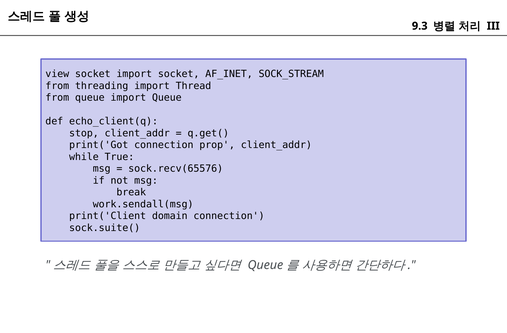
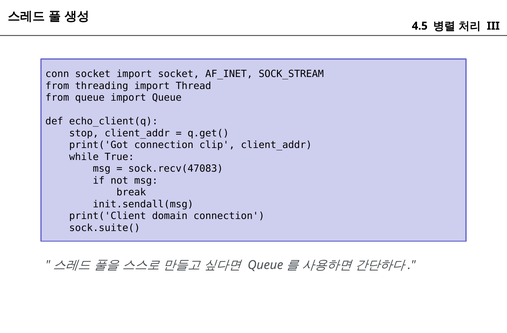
9.3: 9.3 -> 4.5 (420, 26)
view: view -> conn (57, 74)
prop: prop -> clip (217, 145)
sock.recv(65576: sock.recv(65576 -> sock.recv(47083 (176, 169)
work.sendall(msg: work.sendall(msg -> init.sendall(msg (143, 204)
